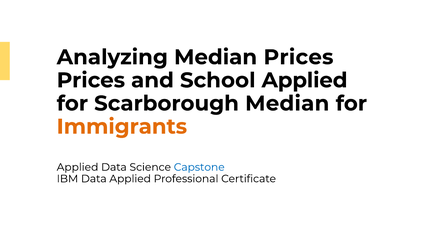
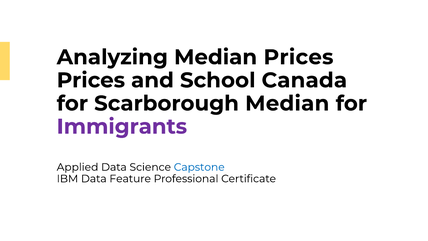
School Applied: Applied -> Canada (304, 80)
Immigrants colour: orange -> purple (122, 126)
Data Applied: Applied -> Feature (130, 179)
